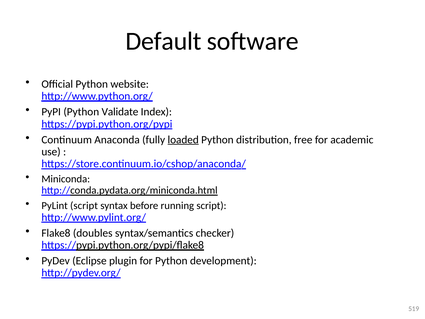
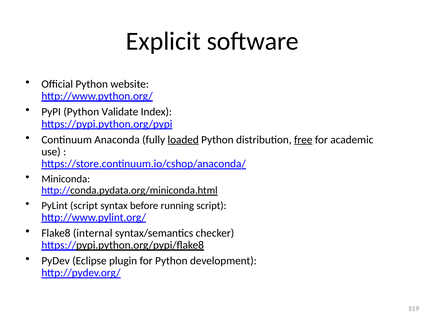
Default: Default -> Explicit (163, 41)
free underline: none -> present (303, 140)
doubles: doubles -> internal (93, 233)
